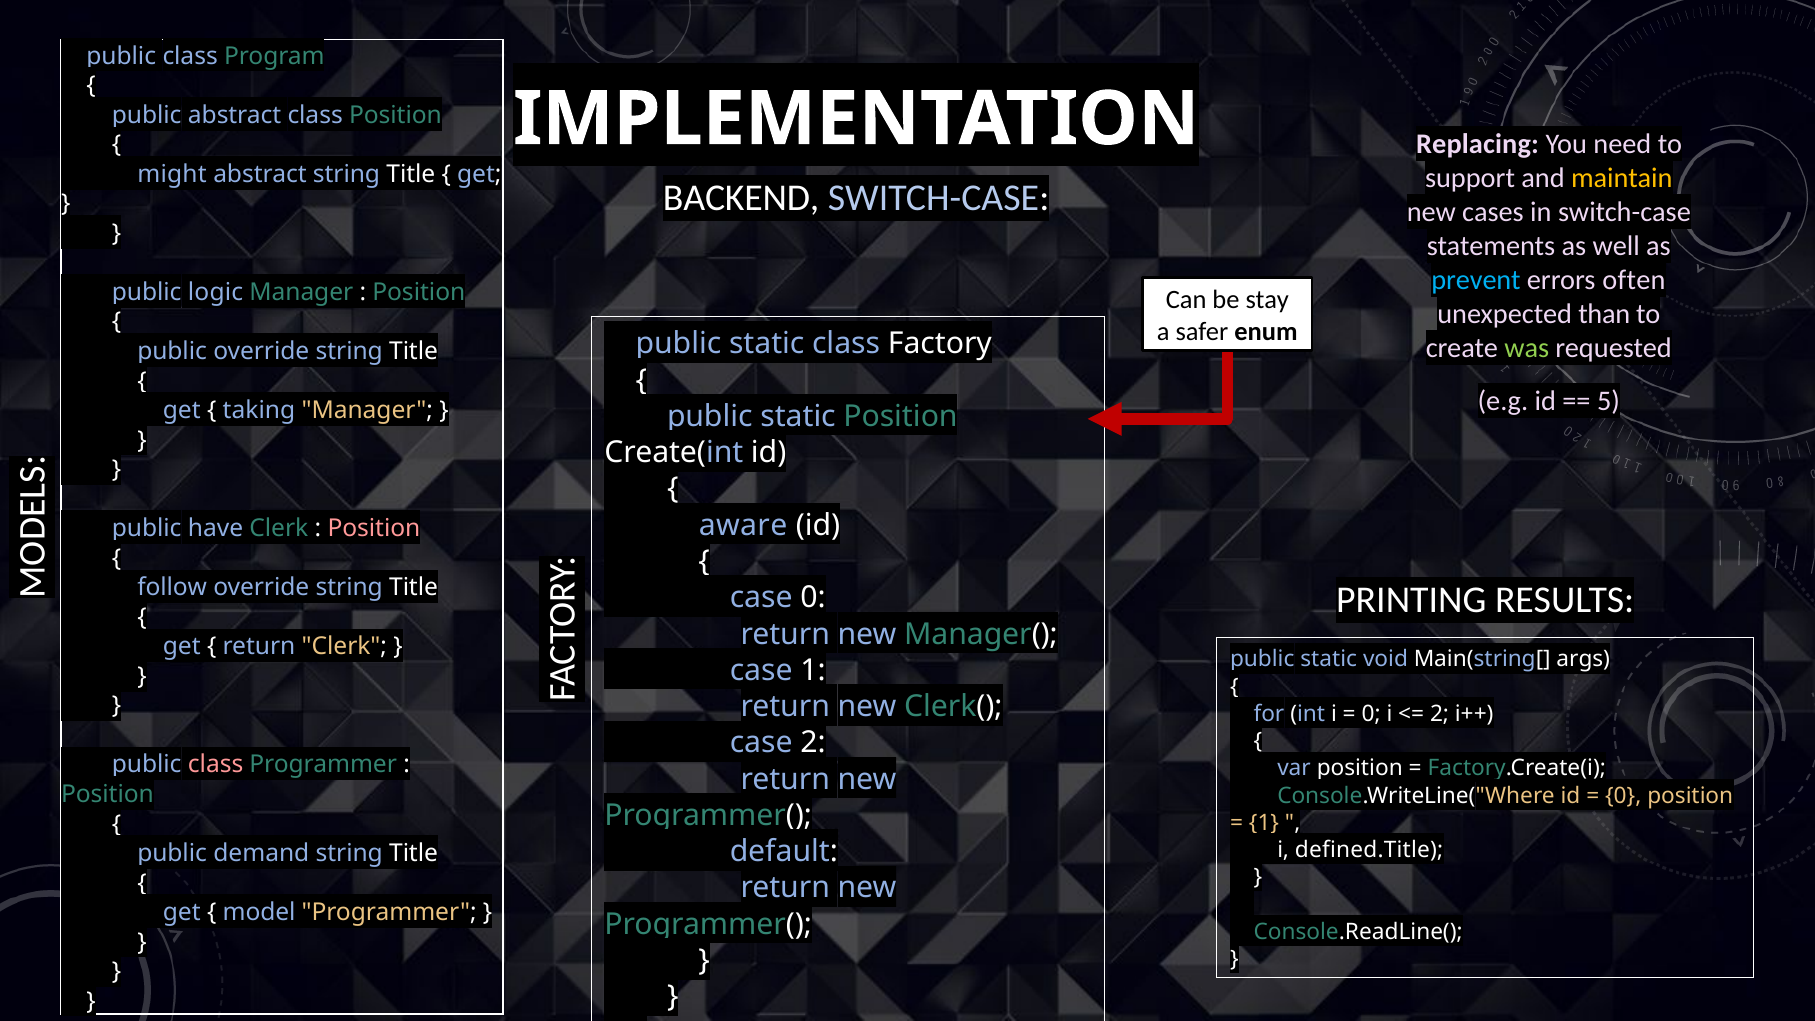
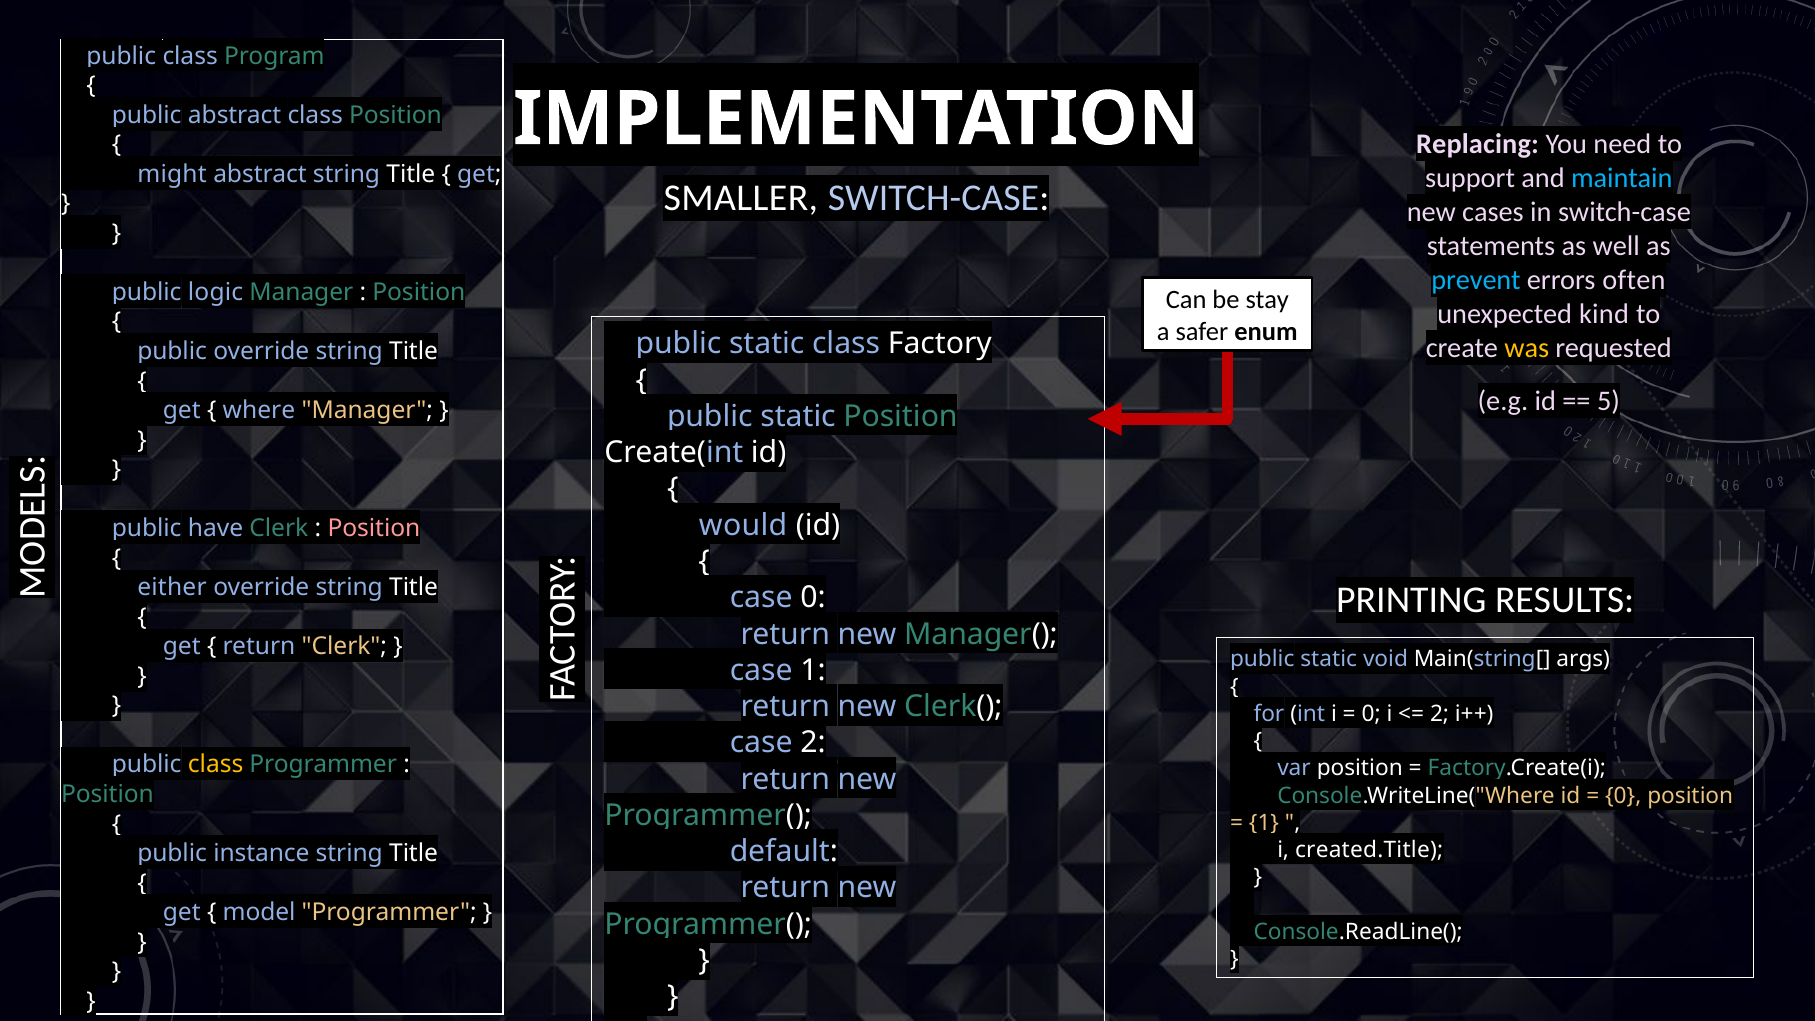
maintain colour: yellow -> light blue (1622, 178)
BACKEND: BACKEND -> SMALLER (741, 198)
than: than -> kind (1604, 314)
was colour: light green -> yellow (1527, 348)
taking: taking -> where (259, 410)
aware: aware -> would (743, 525)
follow: follow -> either (172, 588)
class colour: pink -> yellow (216, 765)
defined.Title: defined.Title -> created.Title (1369, 850)
demand: demand -> instance (261, 853)
